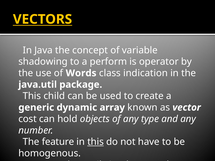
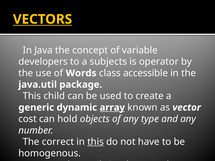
shadowing: shadowing -> developers (43, 62)
perform: perform -> subjects (108, 62)
indication: indication -> accessible (146, 73)
array underline: none -> present (112, 108)
feature: feature -> correct (58, 142)
